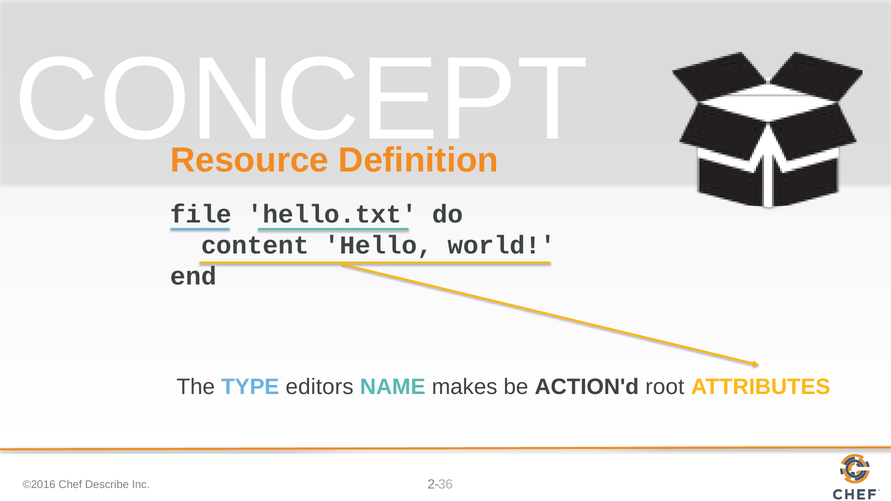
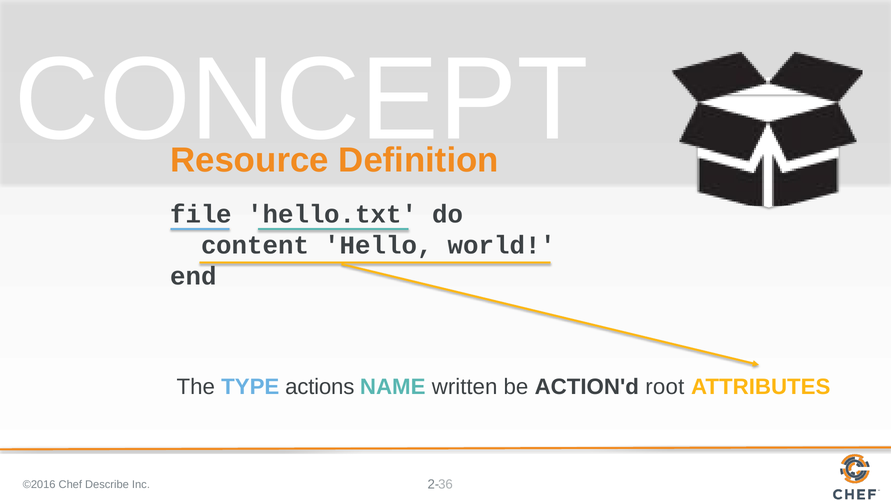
editors: editors -> actions (320, 387)
makes: makes -> written (465, 387)
